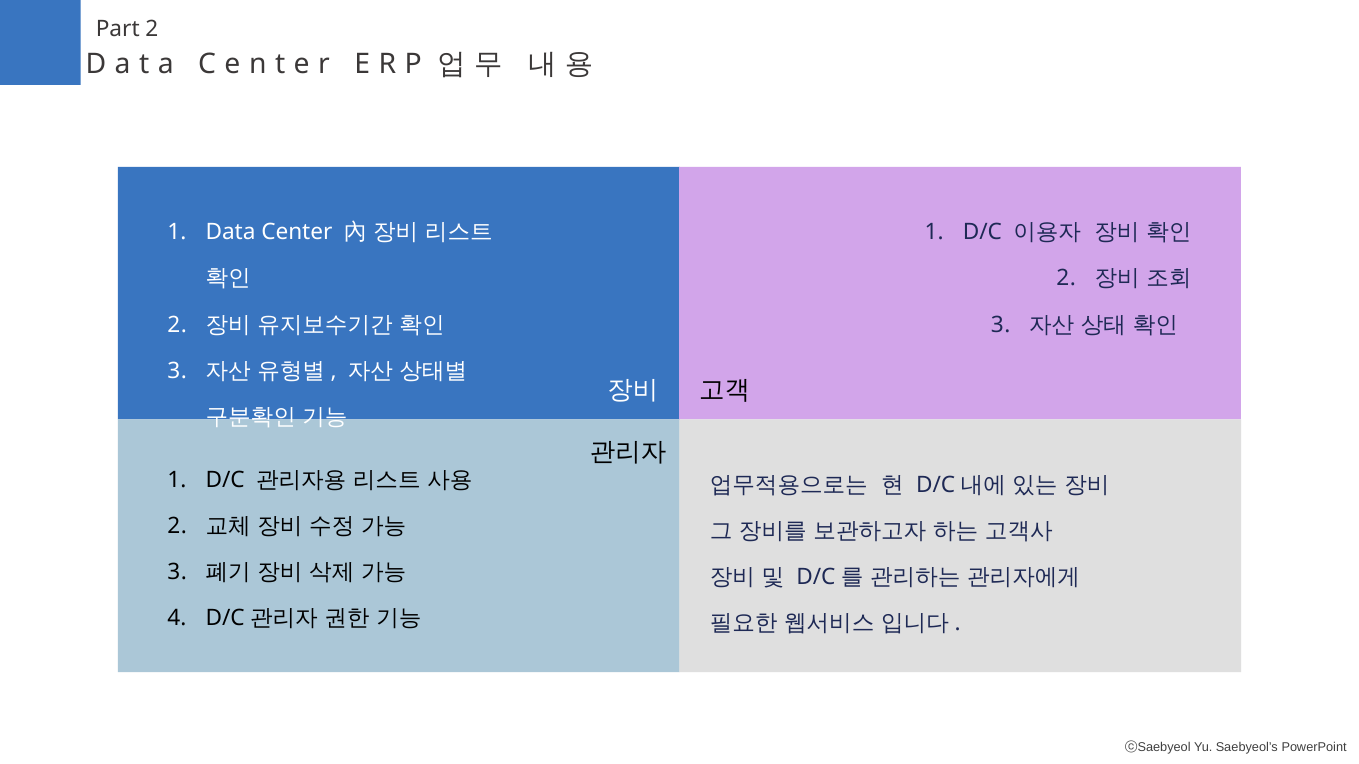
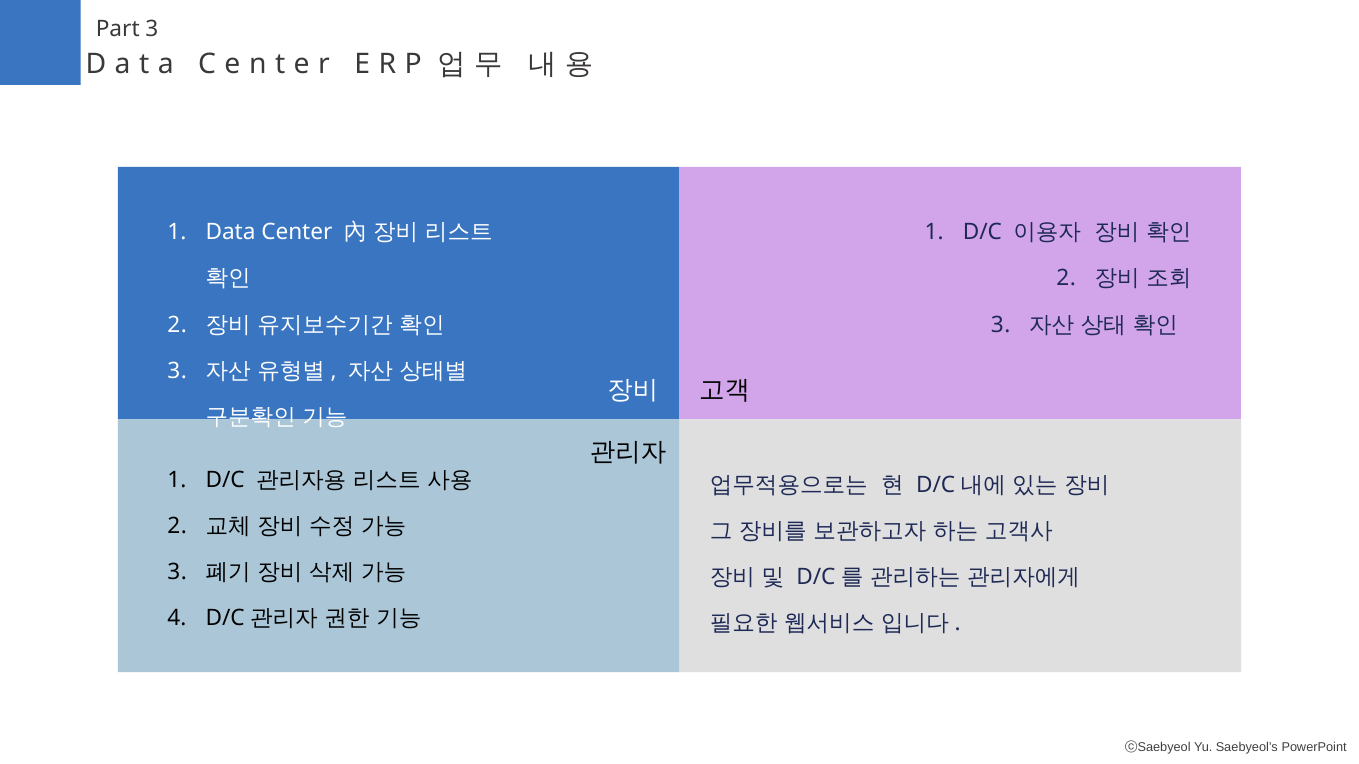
Part 2: 2 -> 3 (152, 29)
